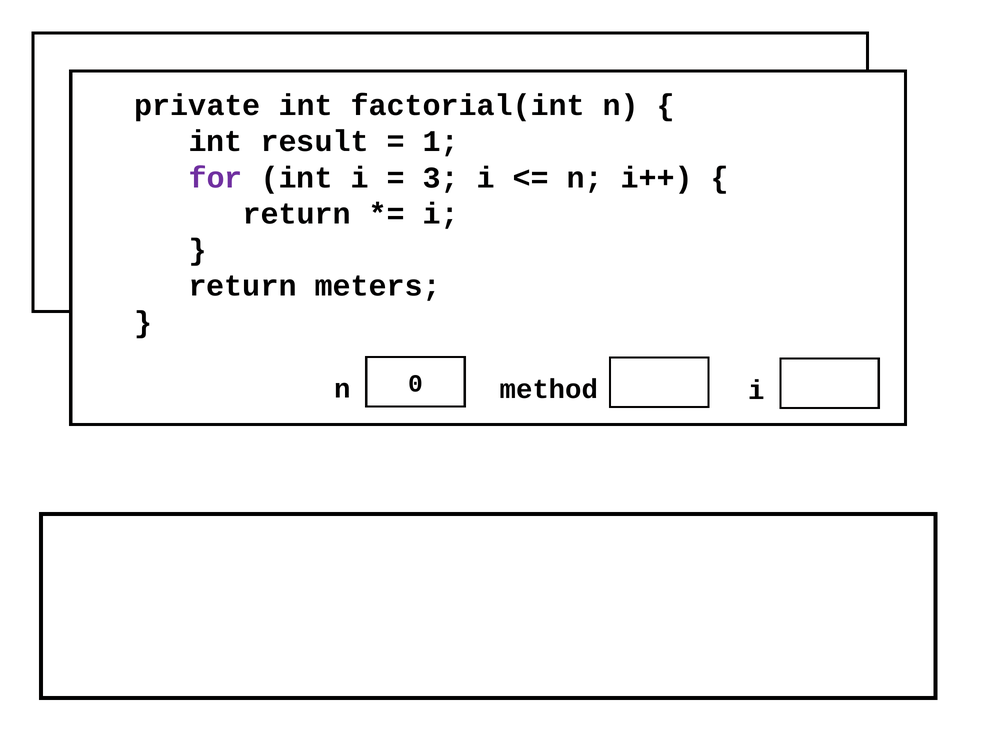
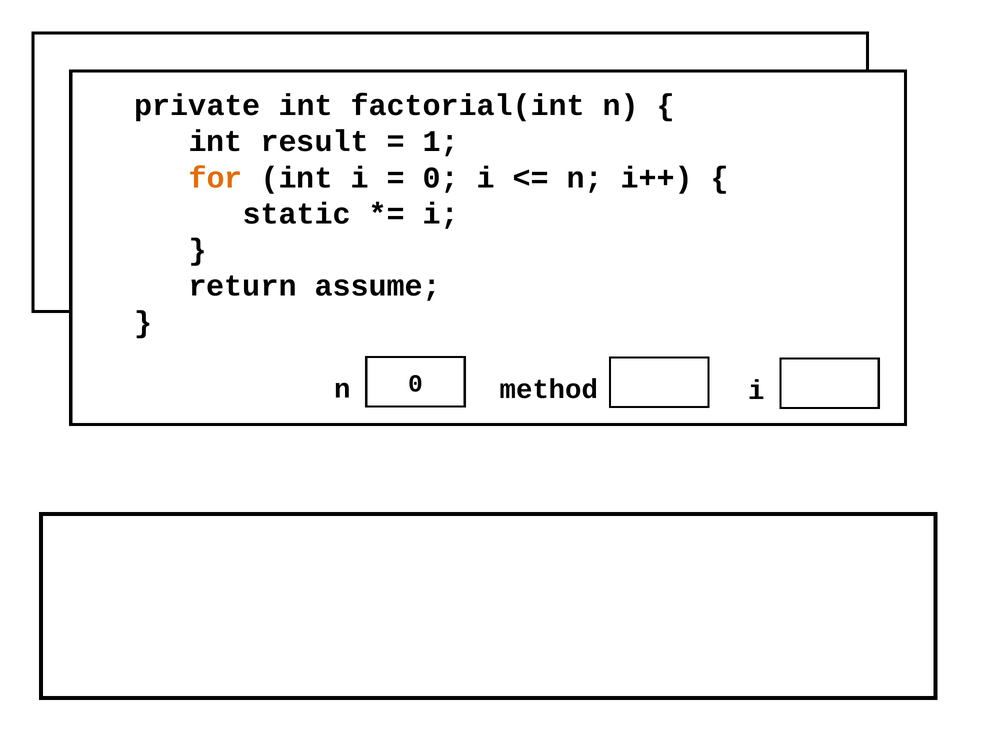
for colour: purple -> orange (216, 178)
3: 3 -> 0 (441, 178)
return: return -> static (297, 214)
meters: meters -> assume (378, 286)
